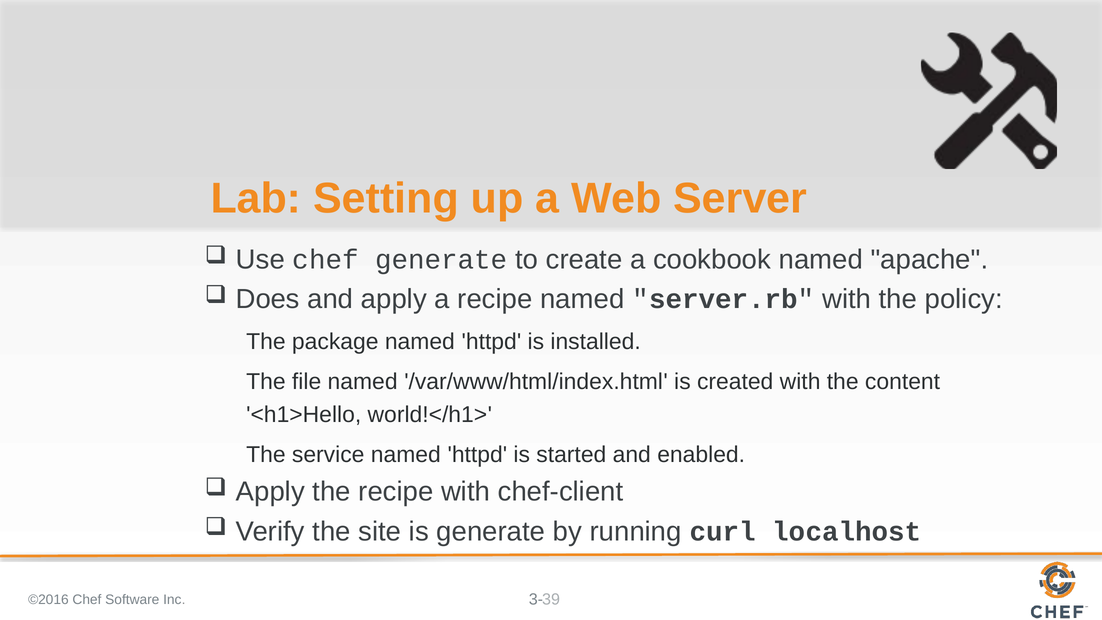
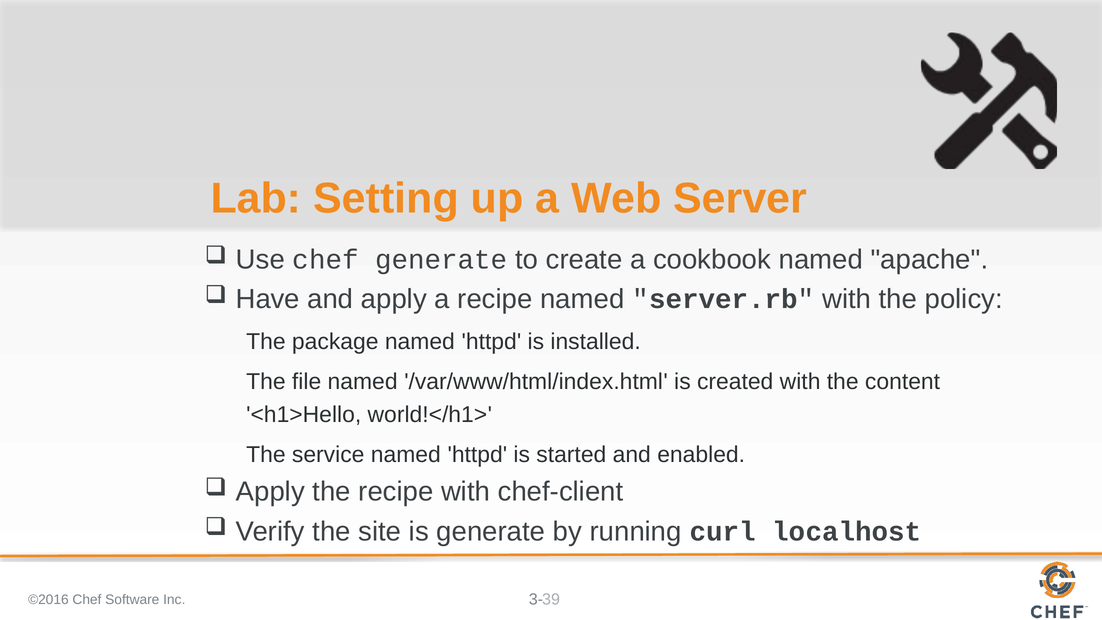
Does: Does -> Have (268, 299)
